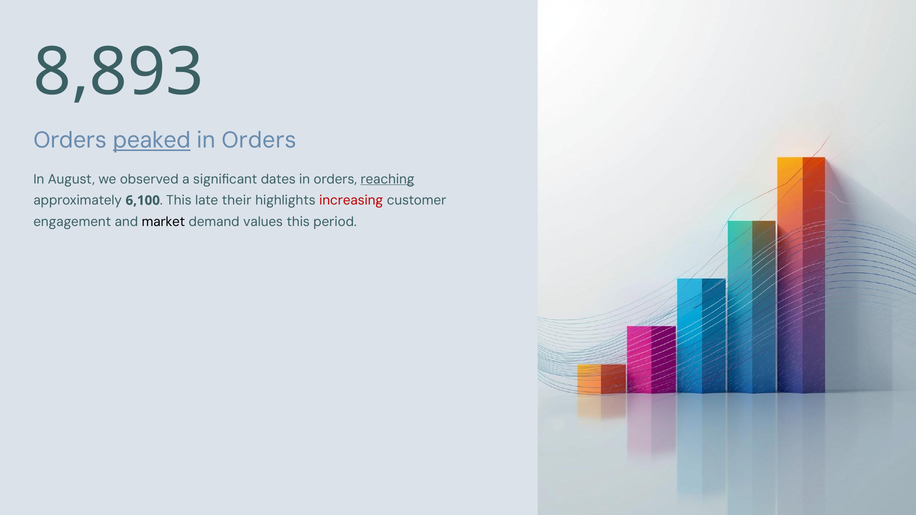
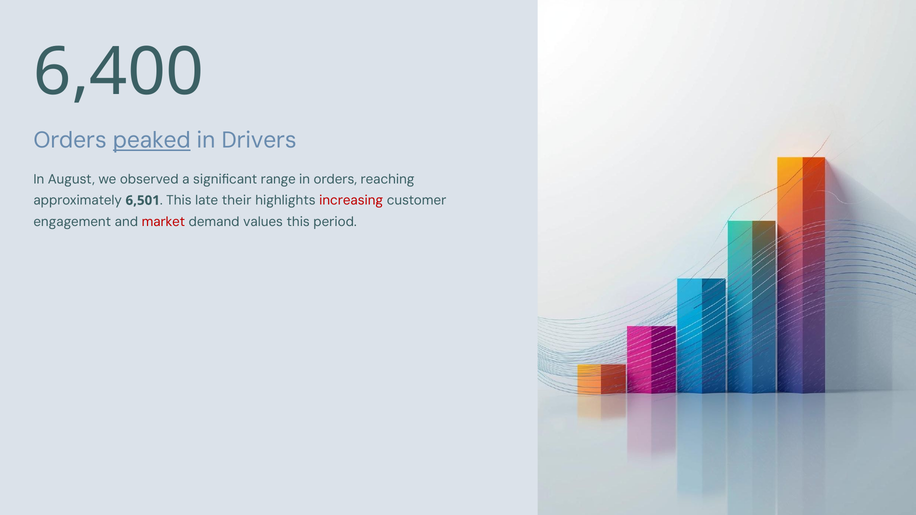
8,893: 8,893 -> 6,400 (119, 72)
Orders: Orders -> Drivers (259, 140)
dates: dates -> range (278, 179)
reaching underline: present -> none (388, 179)
6,100: 6,100 -> 6,501 (143, 201)
market colour: black -> red (163, 222)
